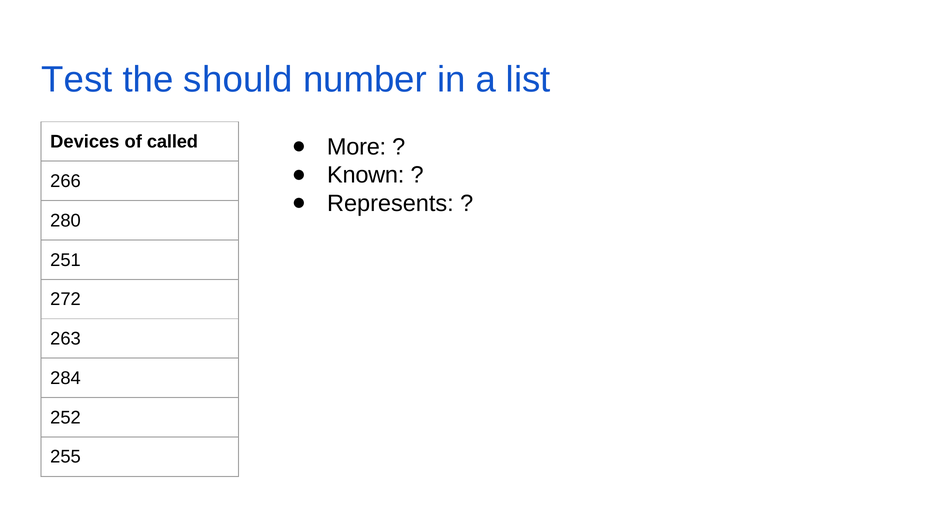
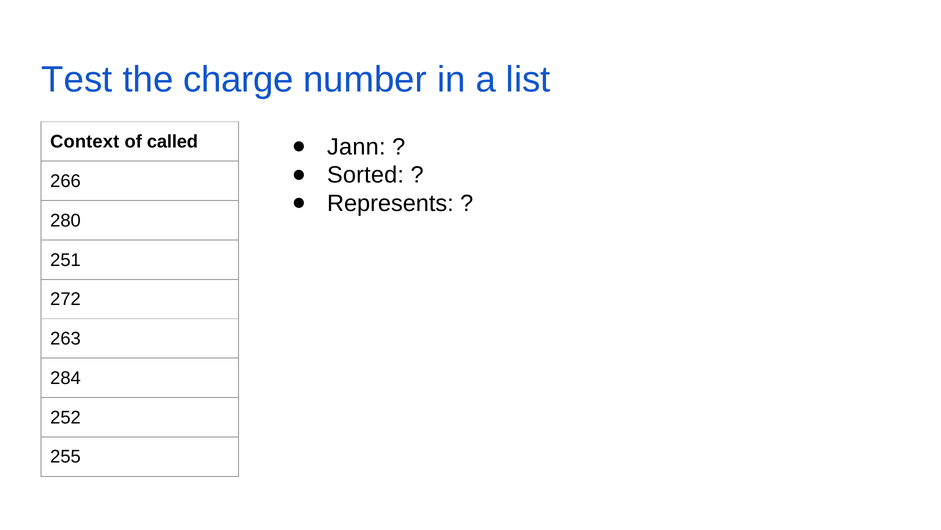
should: should -> charge (238, 80)
Devices: Devices -> Context (85, 142)
More: More -> Jann (356, 147)
Known: Known -> Sorted (366, 175)
